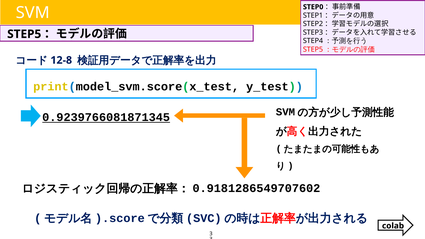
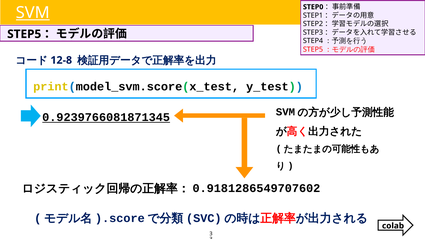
SVM underline: none -> present (33, 13)
